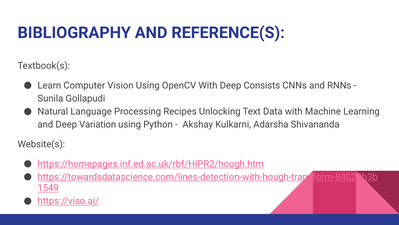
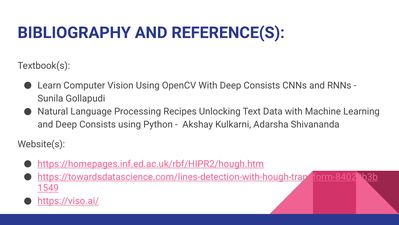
and Deep Variation: Variation -> Consists (98, 124)
